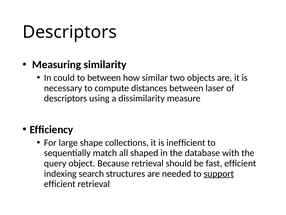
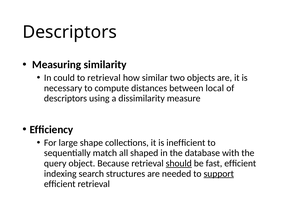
to between: between -> retrieval (104, 78)
laser: laser -> local (215, 88)
should underline: none -> present (179, 163)
